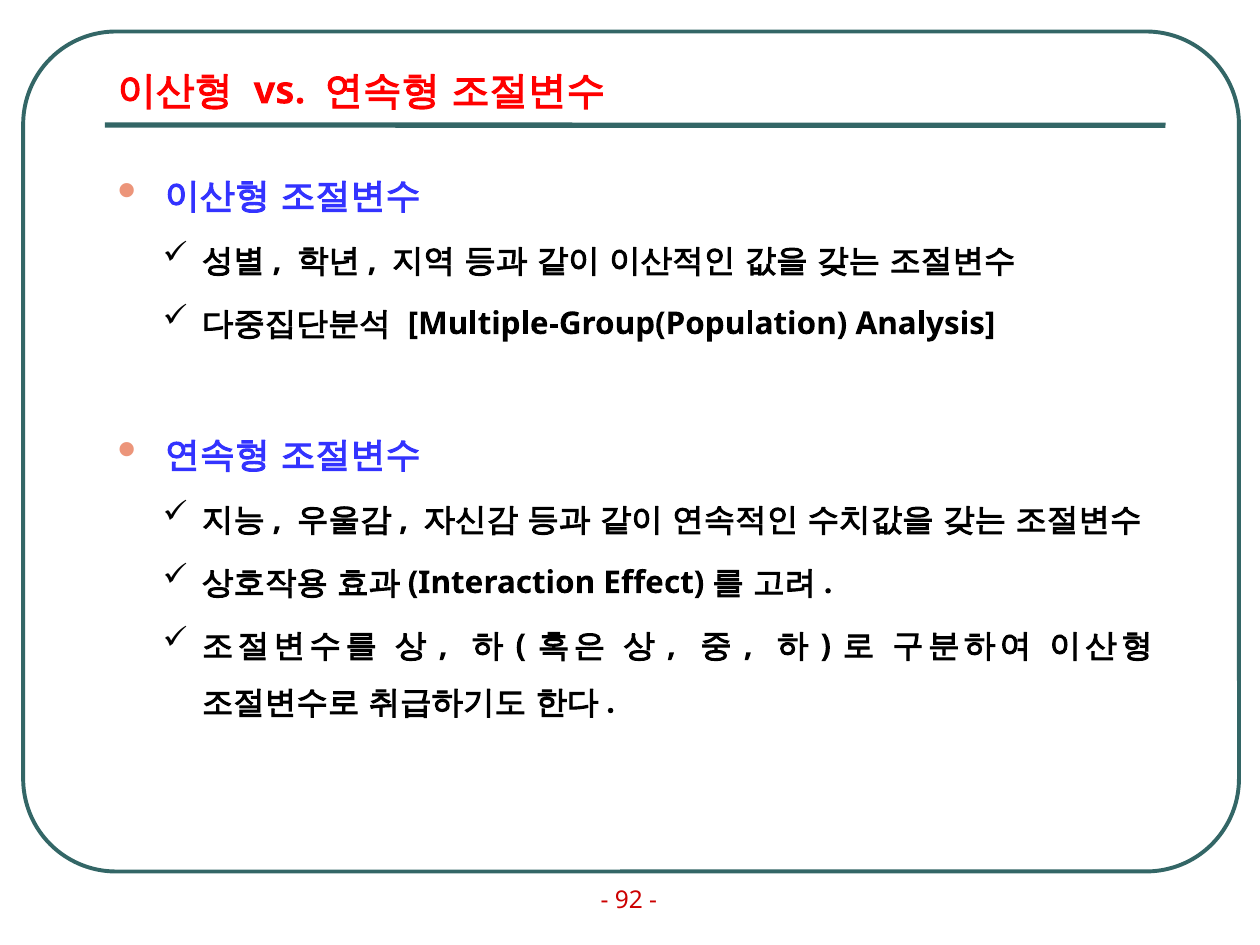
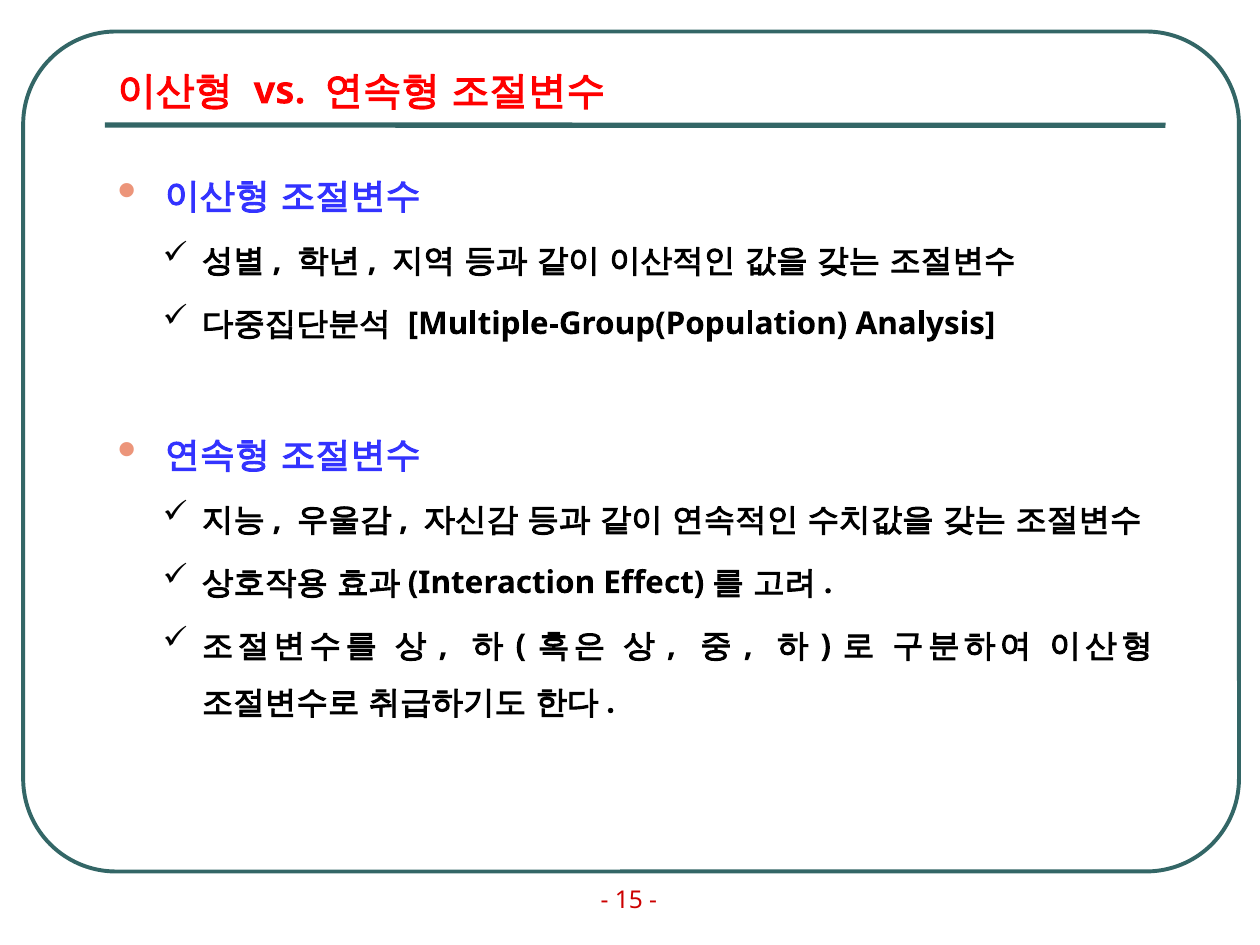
92: 92 -> 15 (629, 901)
